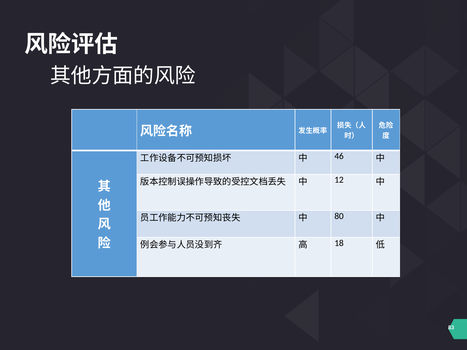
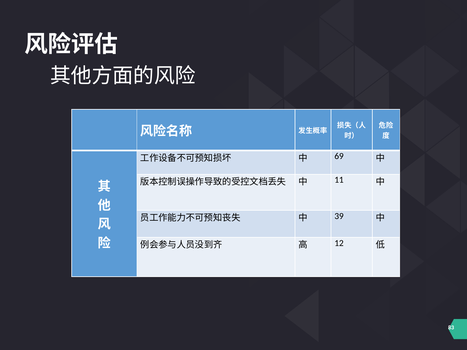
46: 46 -> 69 (339, 156)
12: 12 -> 11 (339, 180)
80: 80 -> 39 (339, 216)
18: 18 -> 12 (339, 243)
